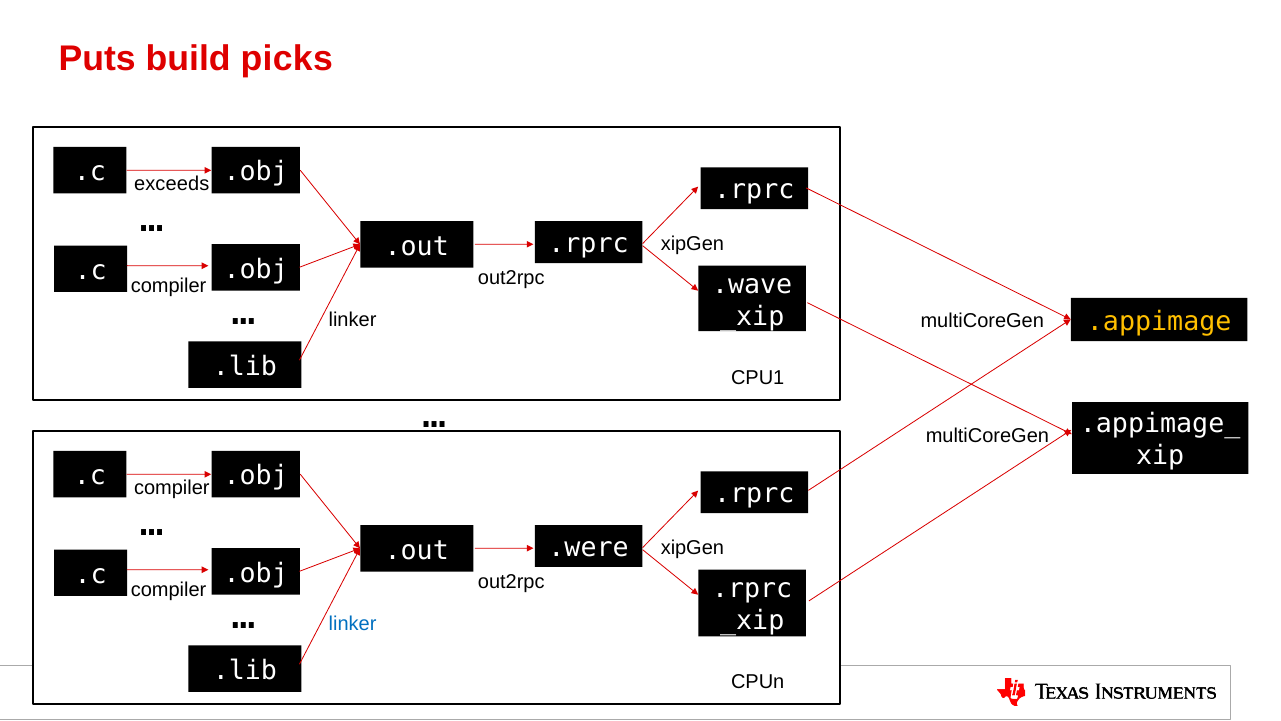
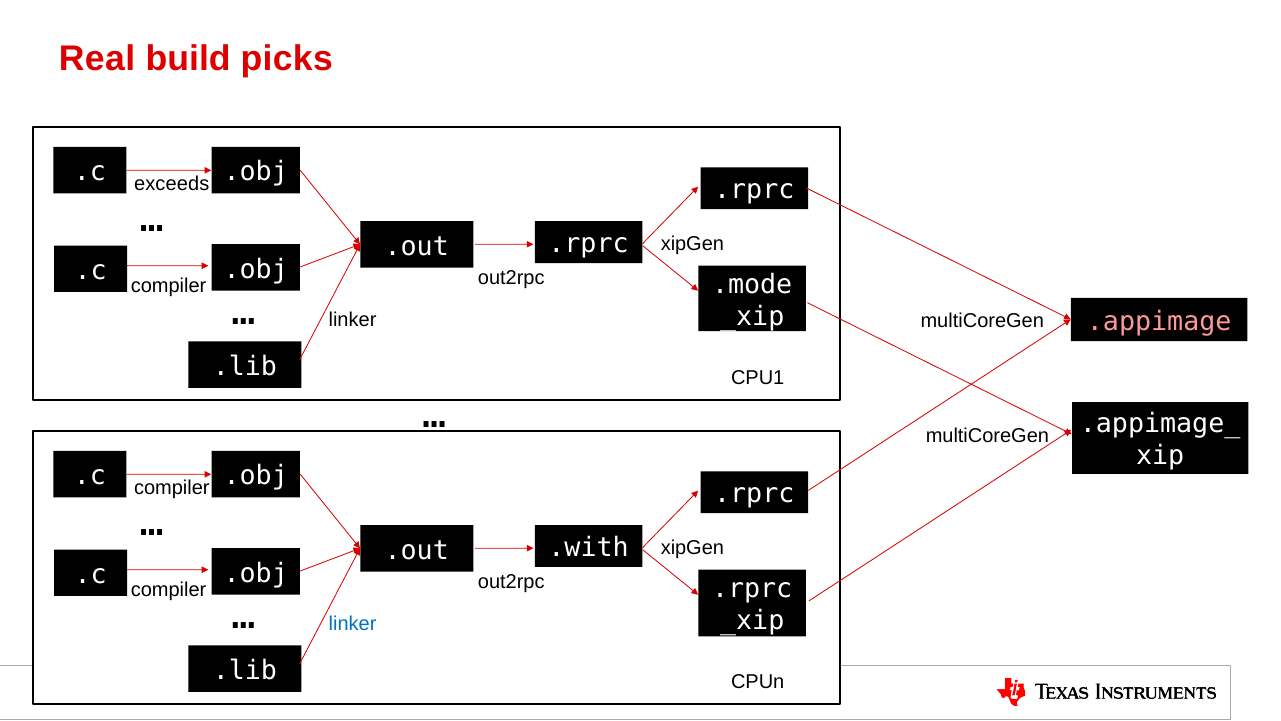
Puts: Puts -> Real (97, 59)
.wave: .wave -> .mode (752, 284)
.appimage colour: yellow -> pink (1159, 321)
.were: .were -> .with (589, 548)
